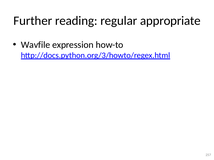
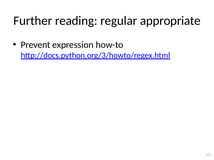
Wavfile: Wavfile -> Prevent (36, 45)
